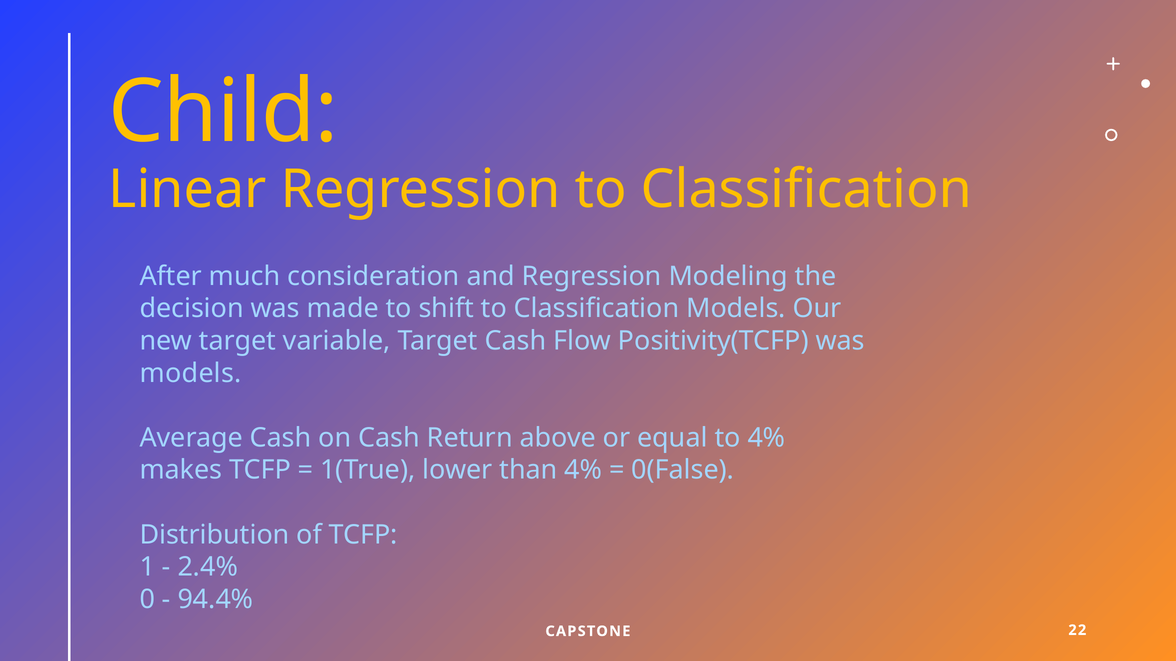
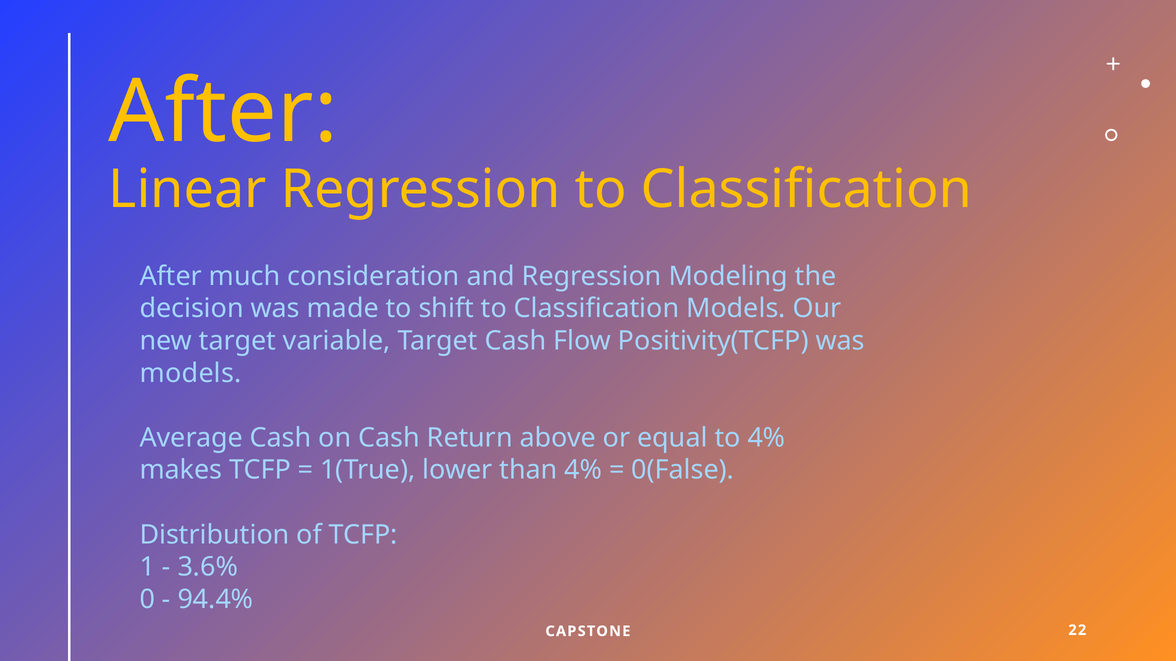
Child: Child -> After (223, 112)
2.4%: 2.4% -> 3.6% (208, 567)
